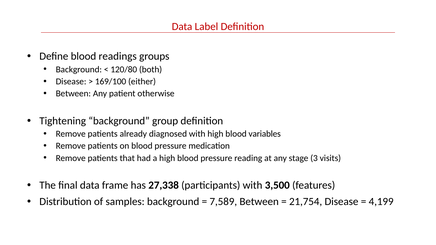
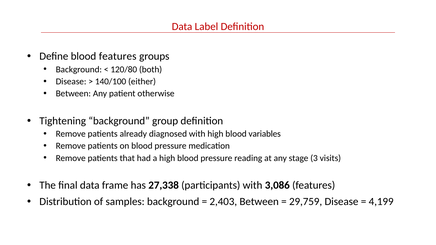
blood readings: readings -> features (118, 56)
169/100: 169/100 -> 140/100 (111, 81)
3,500: 3,500 -> 3,086 (277, 186)
7,589: 7,589 -> 2,403 (223, 202)
21,754: 21,754 -> 29,759 (306, 202)
